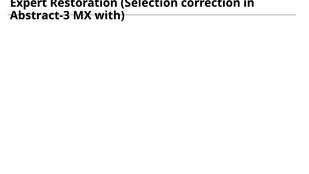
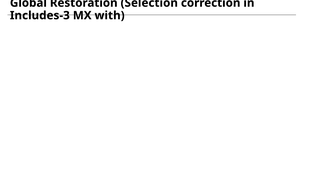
Expert: Expert -> Global (28, 3)
Abstract-3: Abstract-3 -> Includes-3 (40, 15)
